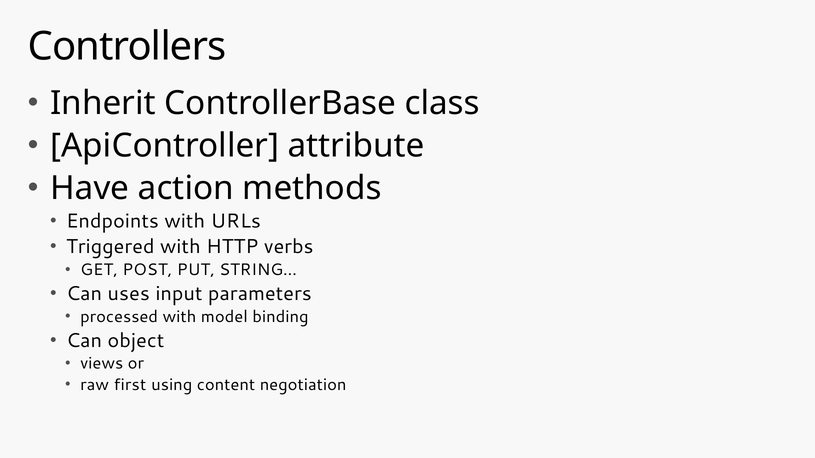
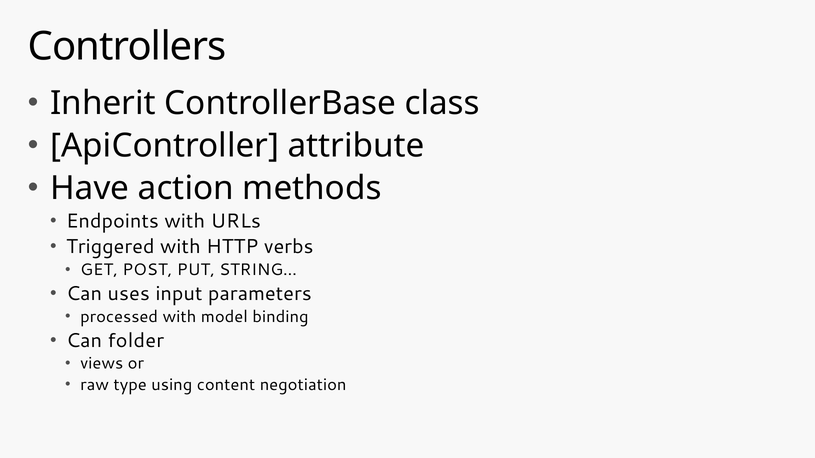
object: object -> folder (136, 341)
first: first -> type (130, 385)
